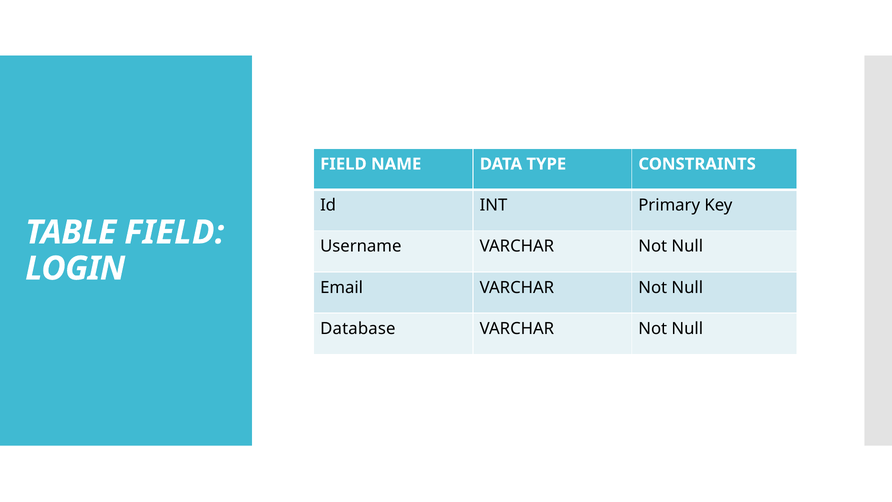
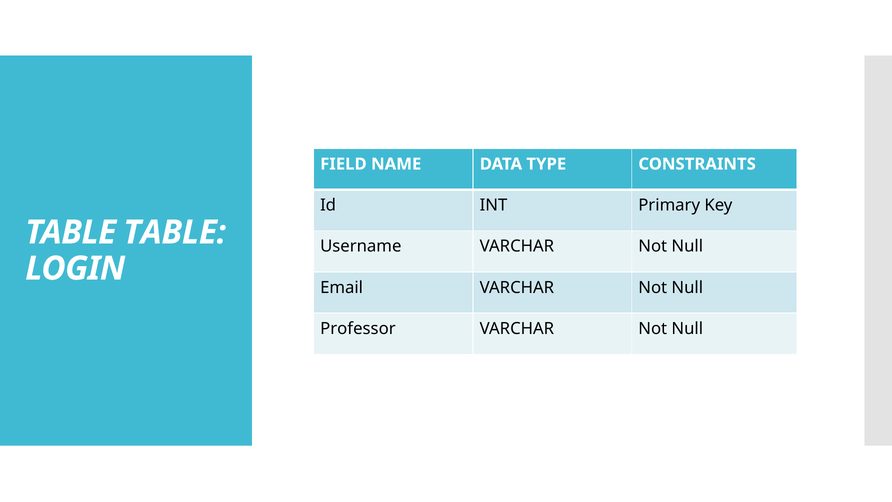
TABLE FIELD: FIELD -> TABLE (175, 232)
Database: Database -> Professor (358, 329)
